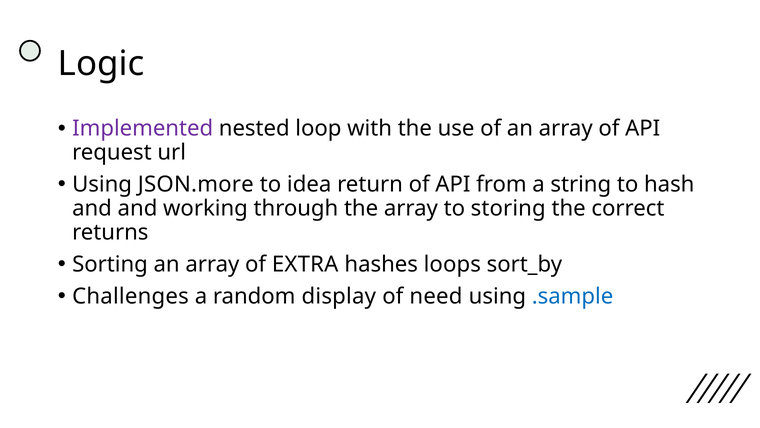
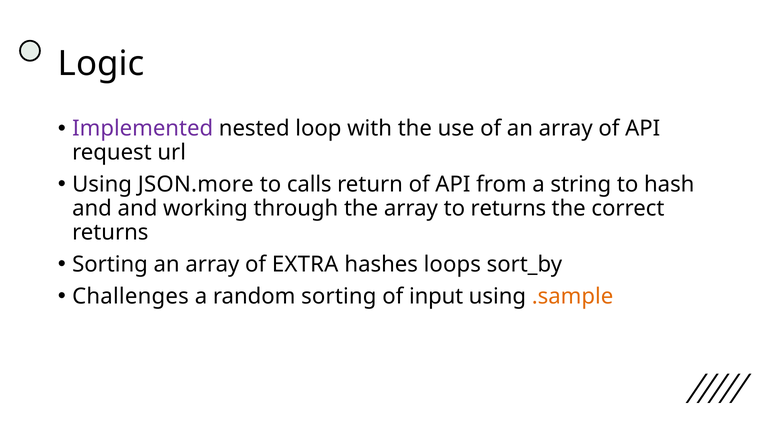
idea: idea -> calls (309, 184)
to storing: storing -> returns (508, 208)
random display: display -> sorting (339, 296)
need: need -> input (436, 296)
.sample colour: blue -> orange (573, 296)
